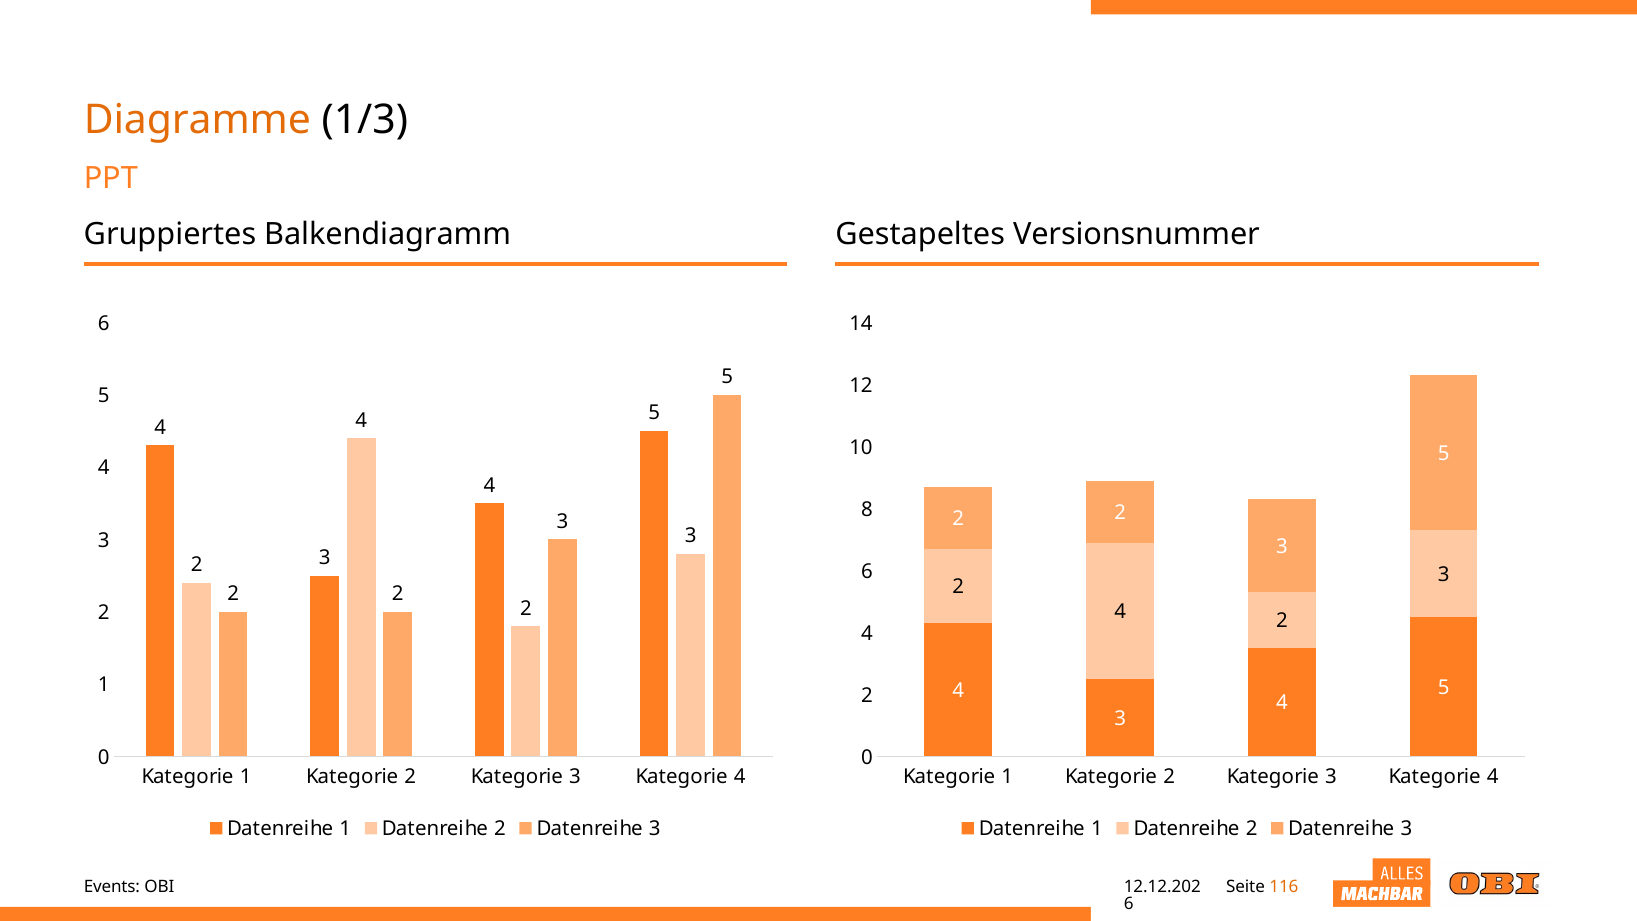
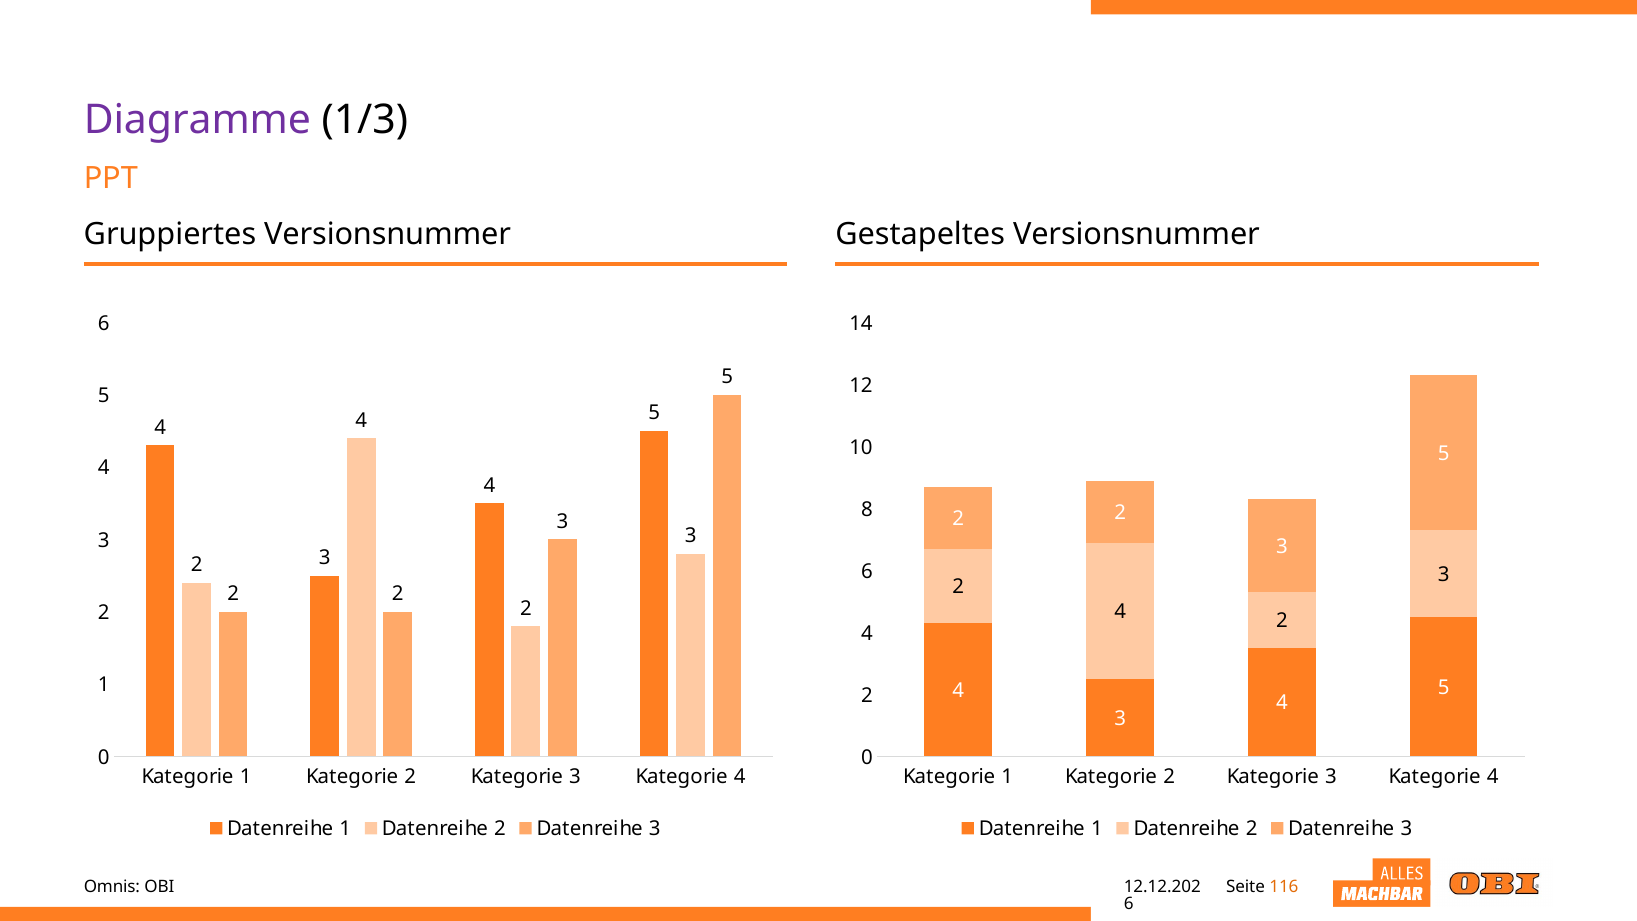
Diagramme colour: orange -> purple (197, 120)
Gruppiertes Balkendiagramm: Balkendiagramm -> Versionsnummer (388, 234)
Events: Events -> Omnis (112, 887)
